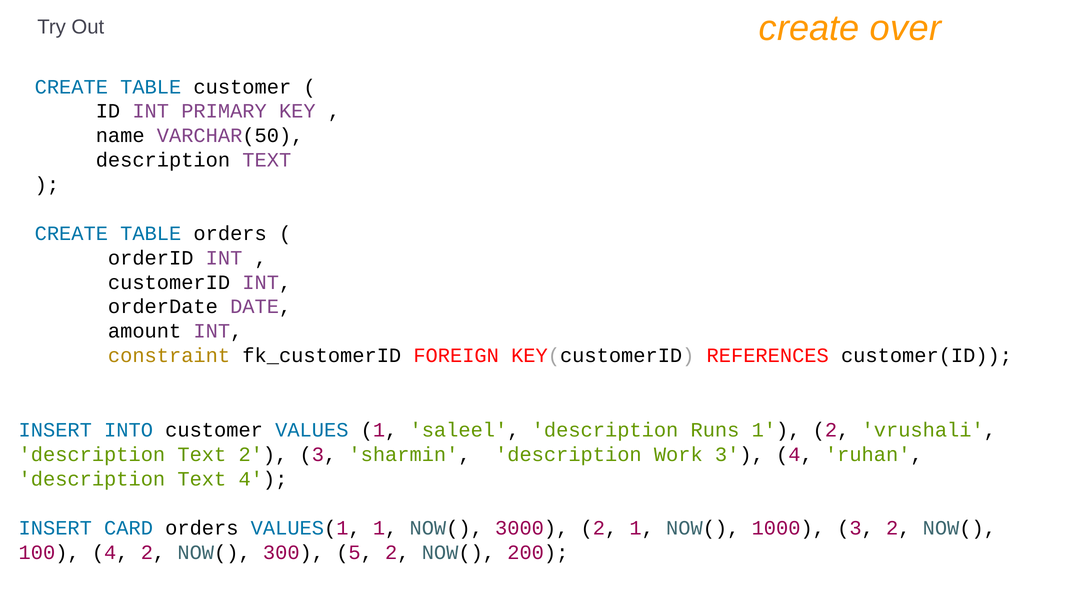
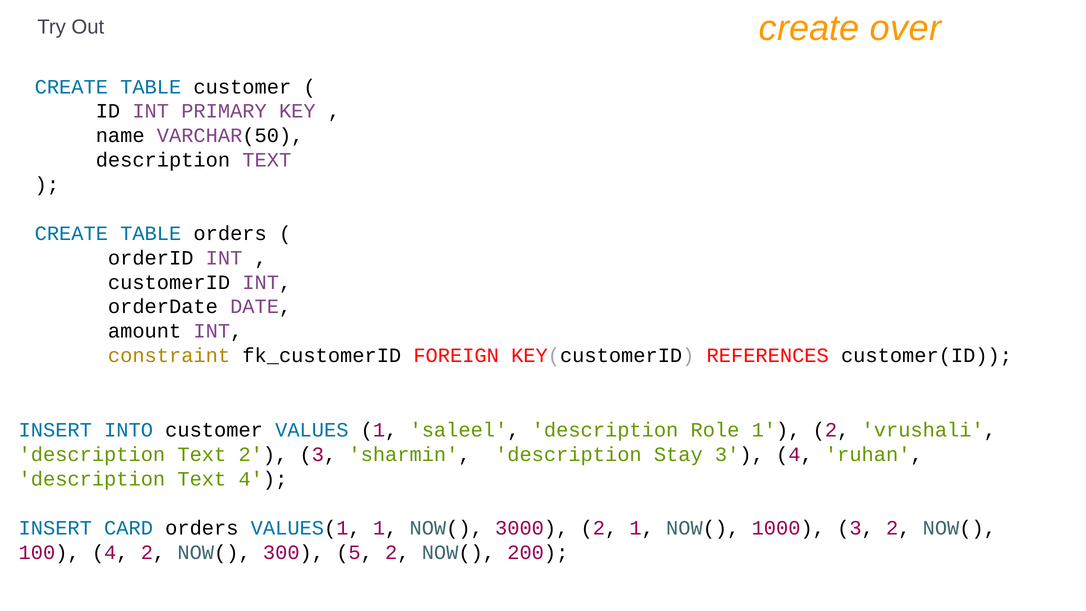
Runs: Runs -> Role (715, 430)
Work: Work -> Stay (678, 455)
